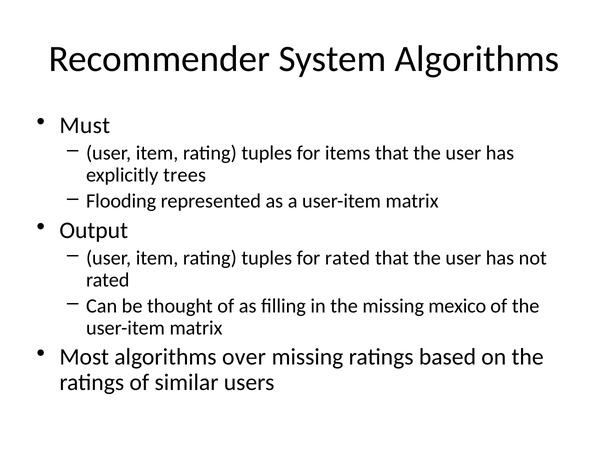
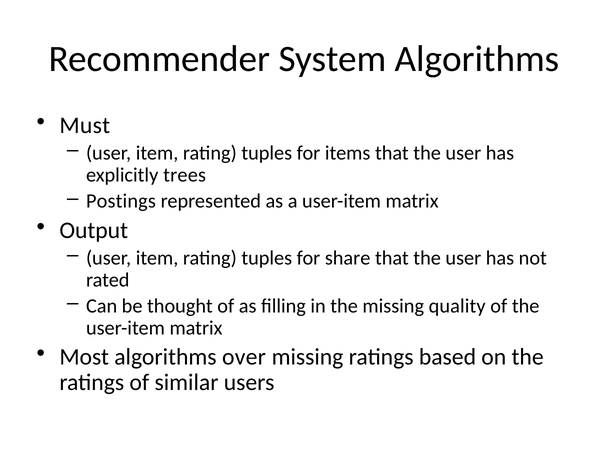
Flooding: Flooding -> Postings (121, 201)
for rated: rated -> share (348, 258)
mexico: mexico -> quality (457, 306)
